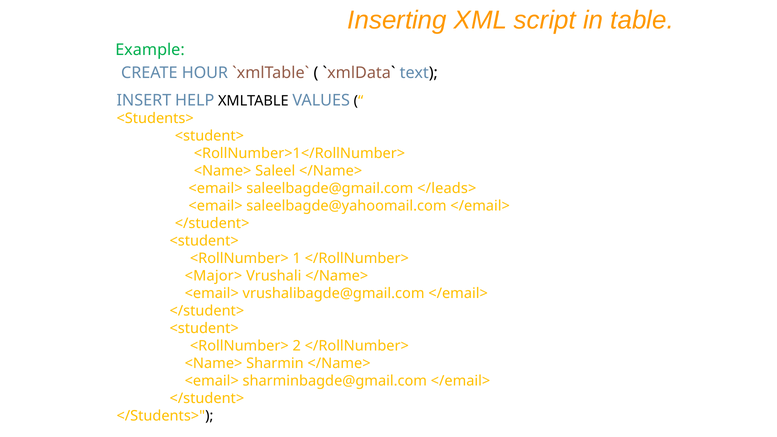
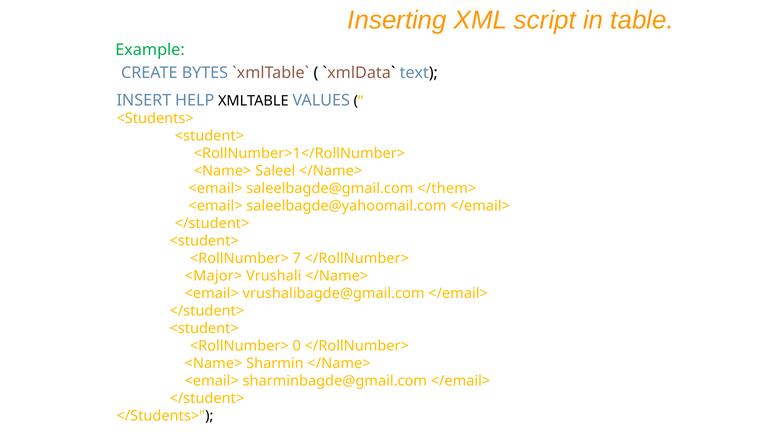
HOUR: HOUR -> BYTES (205, 73)
</leads>: </leads> -> </them> (447, 188)
1: 1 -> 7 (297, 258)
2: 2 -> 0 (297, 346)
